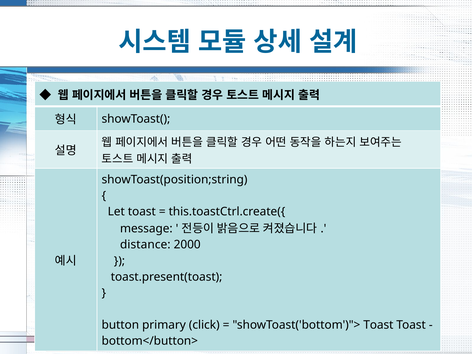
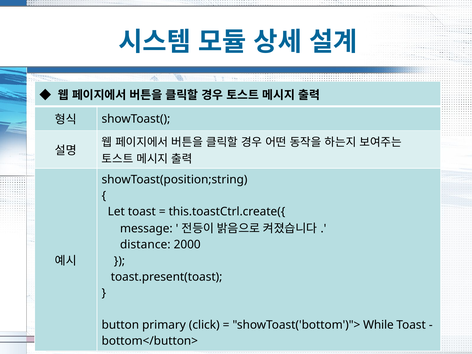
showToast('bottom')"> Toast: Toast -> While (378, 325)
